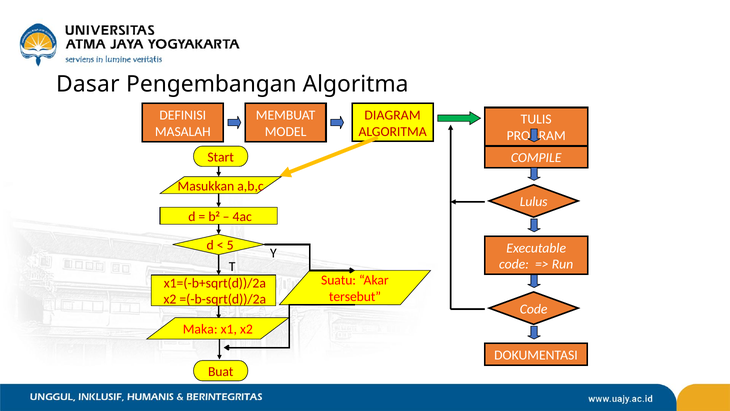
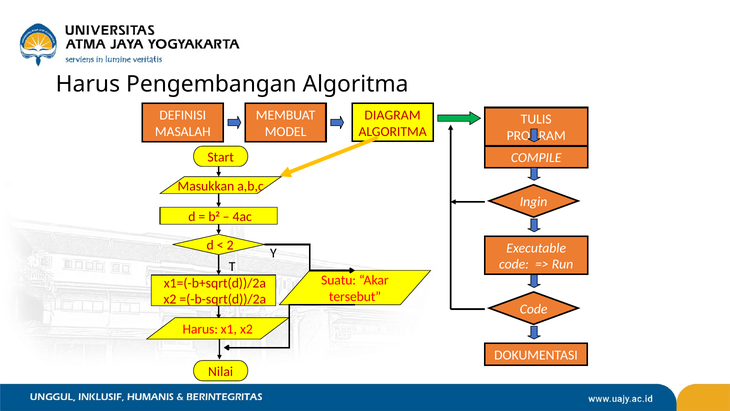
Dasar: Dasar -> Harus (88, 84)
Lulus: Lulus -> Ingin (534, 202)
5: 5 -> 2 (230, 245)
Maka: Maka -> Harus (200, 329)
Buat: Buat -> Nilai (221, 371)
